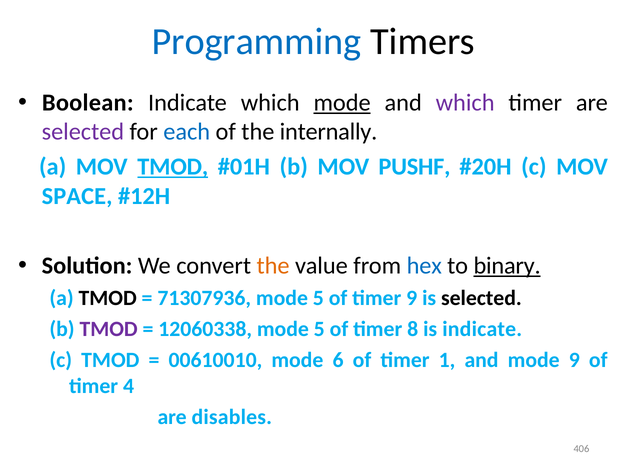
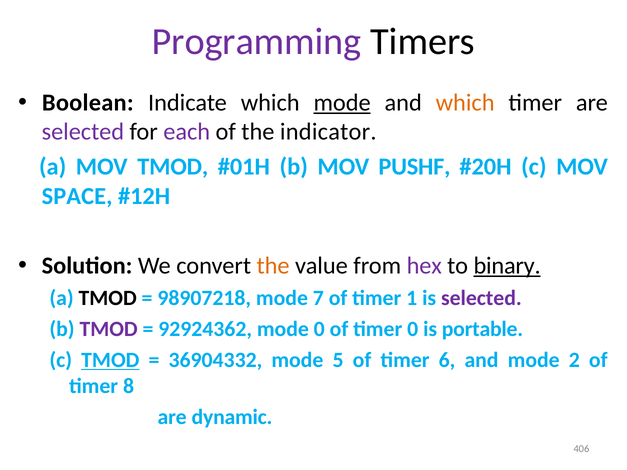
Programming colour: blue -> purple (257, 42)
which colour: purple -> orange (465, 103)
each colour: blue -> purple (187, 132)
internally: internally -> indicator (328, 132)
TMOD underline: present -> none (173, 167)
hex colour: blue -> purple (424, 266)
71307936: 71307936 -> 98907218 (204, 298)
5: 5 -> 7 (318, 298)
timer 9: 9 -> 1 (412, 298)
selected colour: black -> purple (481, 298)
12060338: 12060338 -> 92924362 (205, 329)
5: 5 -> 0 (319, 329)
timer 8: 8 -> 0 (413, 329)
is indicate: indicate -> portable (482, 329)
TMOD underline: none -> present (110, 360)
00610010: 00610010 -> 36904332 (215, 360)
6: 6 -> 5 (338, 360)
1: 1 -> 6 (447, 360)
mode 9: 9 -> 2 (574, 360)
4: 4 -> 8 (129, 386)
disables: disables -> dynamic (232, 417)
